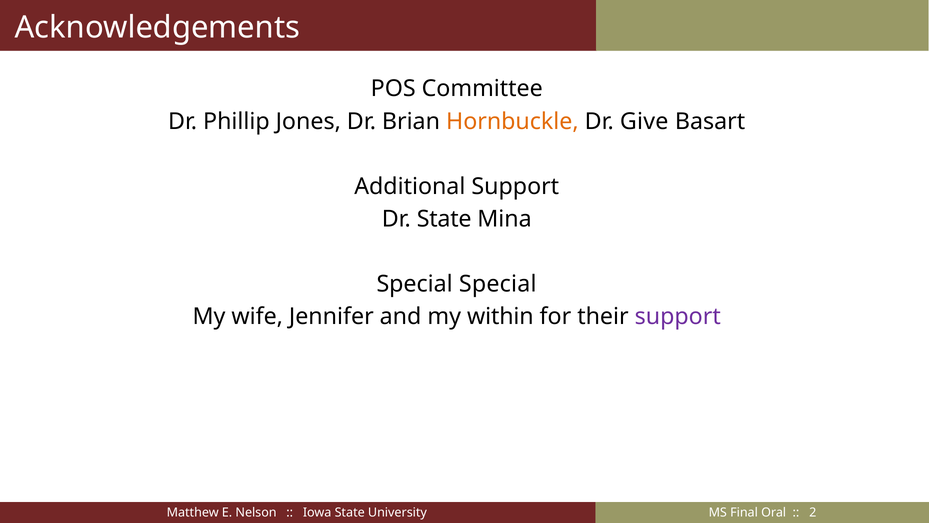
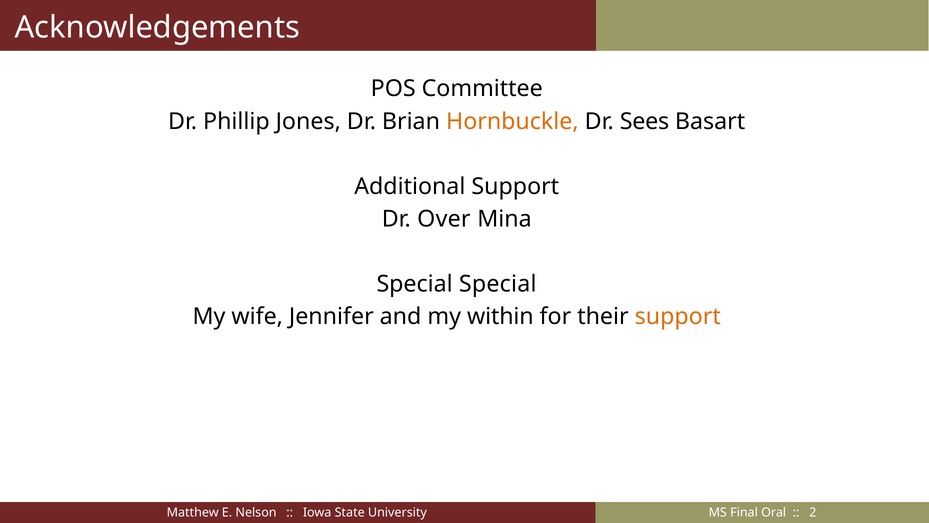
Give: Give -> Sees (644, 121)
Dr State: State -> Over (444, 219)
support colour: purple -> orange (678, 316)
